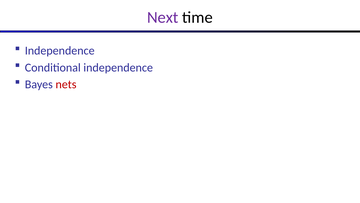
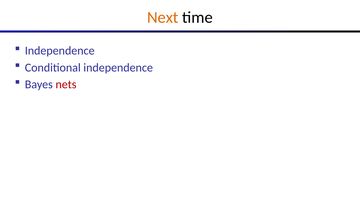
Next colour: purple -> orange (163, 17)
